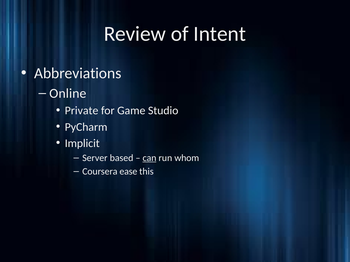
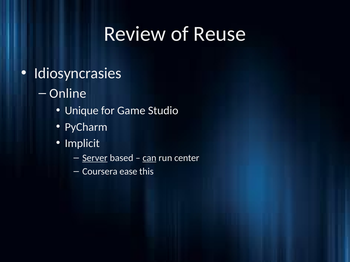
Intent: Intent -> Reuse (220, 34)
Abbreviations: Abbreviations -> Idiosyncrasies (78, 73)
Private: Private -> Unique (82, 111)
Server underline: none -> present (95, 158)
whom: whom -> center (187, 158)
